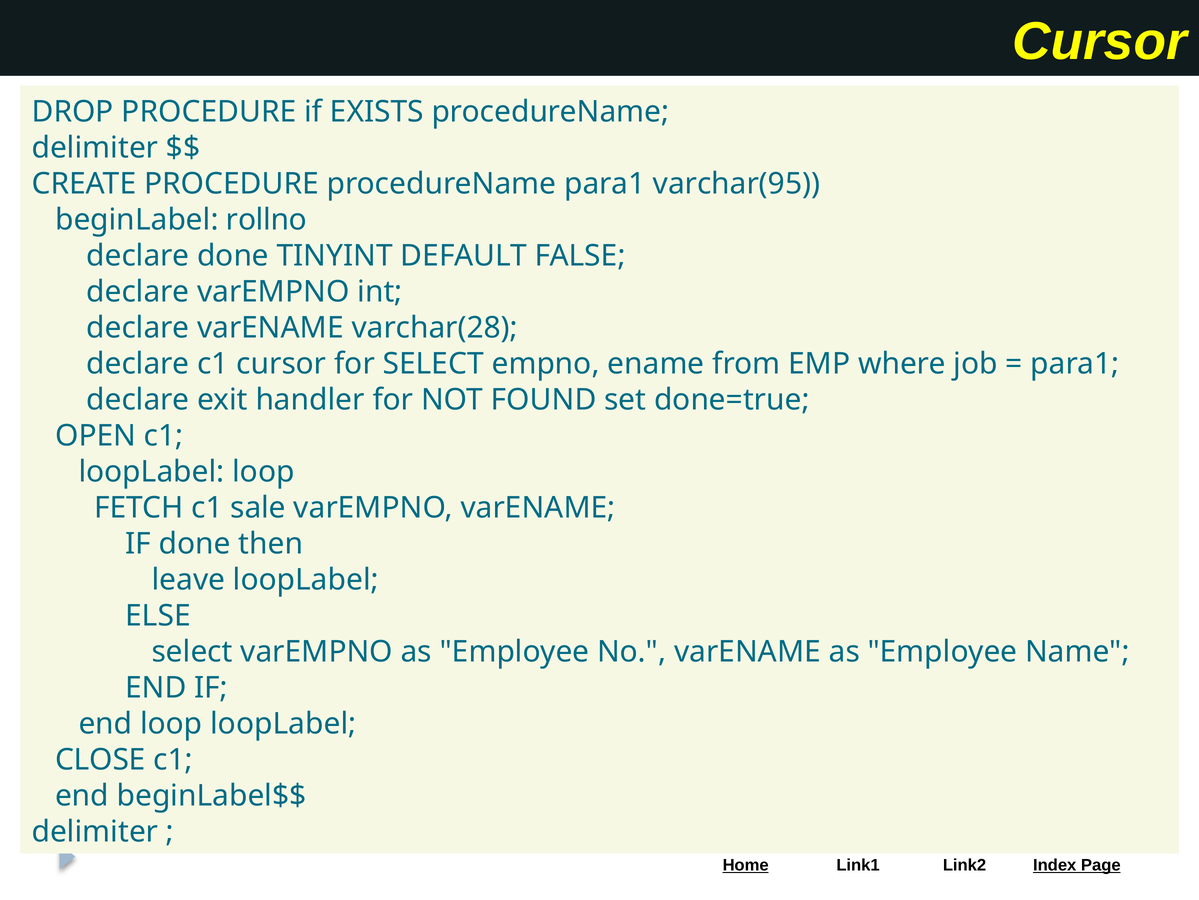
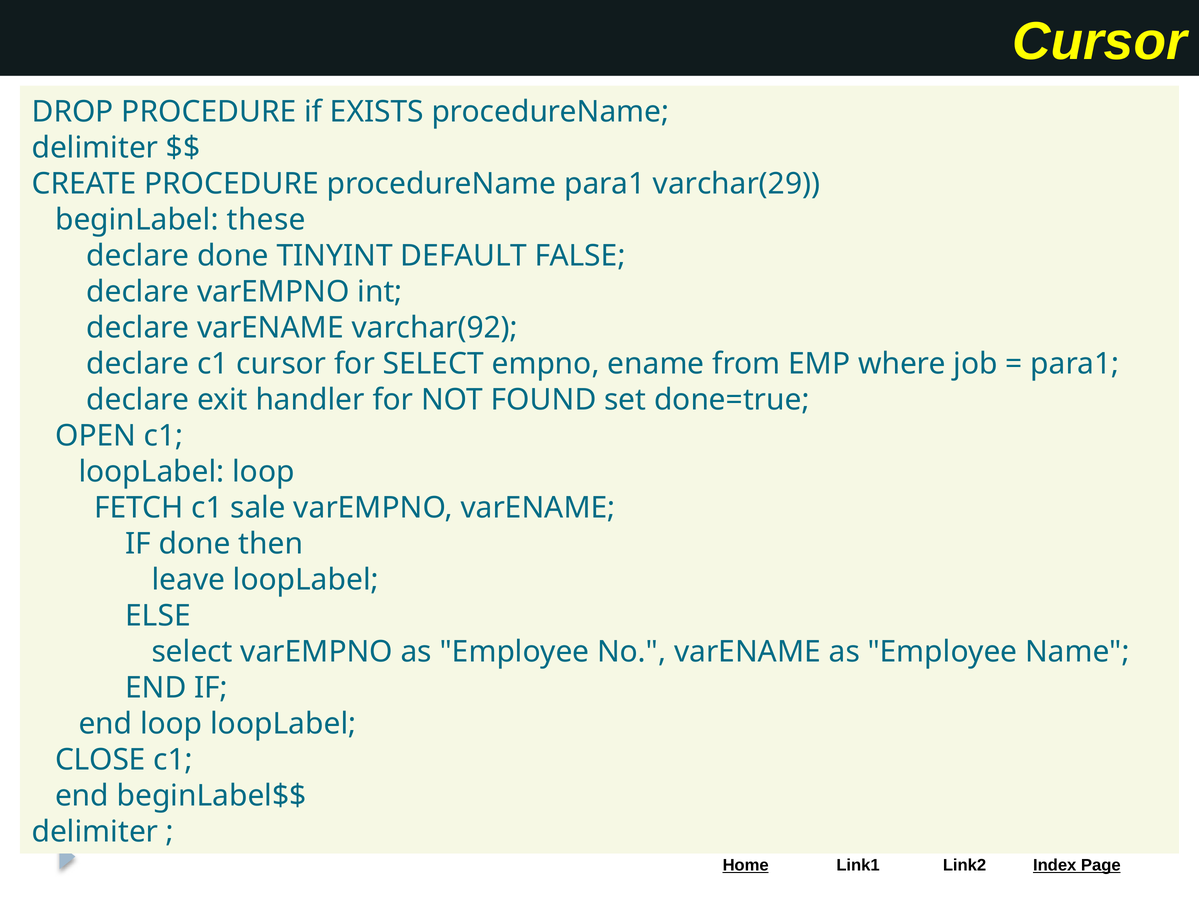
varchar(95: varchar(95 -> varchar(29 (736, 184)
rollno: rollno -> these (266, 219)
varchar(28: varchar(28 -> varchar(92 (435, 327)
